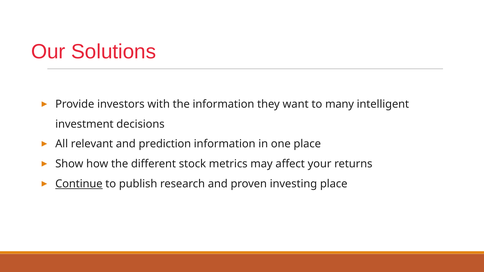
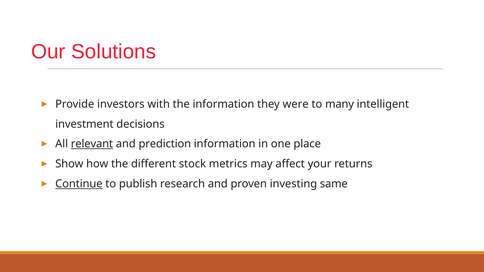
want: want -> were (296, 104)
relevant underline: none -> present (92, 144)
investing place: place -> same (334, 184)
